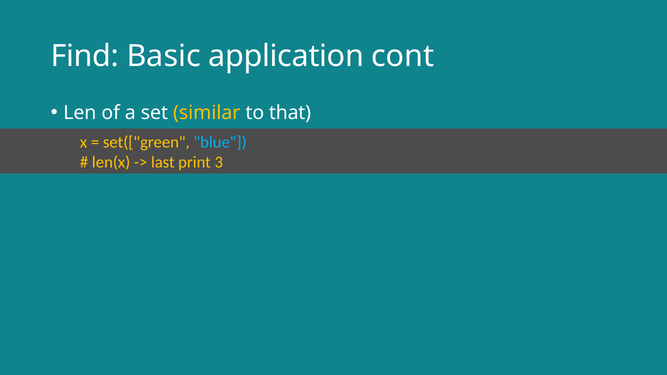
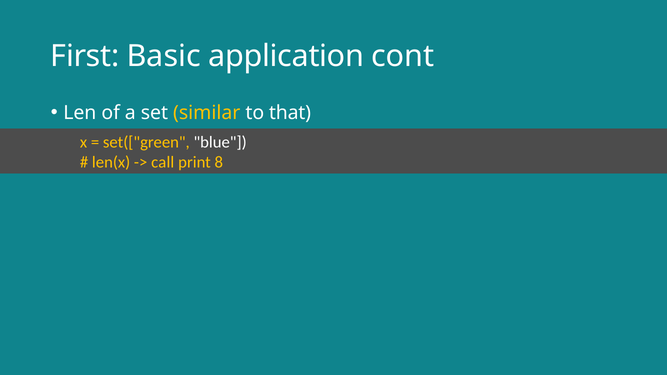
Find: Find -> First (85, 56)
blue colour: light blue -> white (220, 142)
last: last -> call (163, 162)
3: 3 -> 8 (219, 162)
